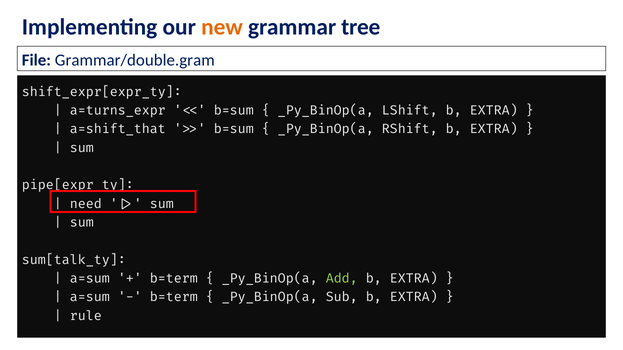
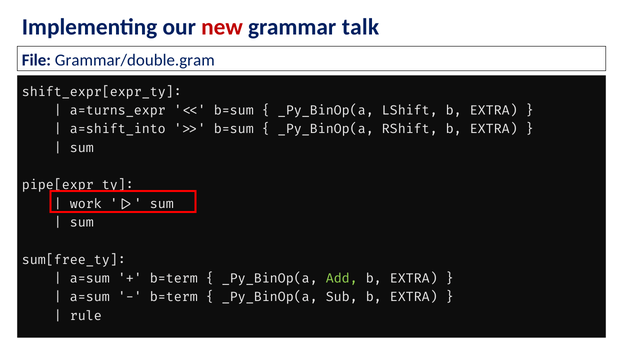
new colour: orange -> red (222, 27)
tree: tree -> talk (361, 27)
a=shift_that: a=shift_that -> a=shift_into (118, 129)
need: need -> work (86, 204)
sum[talk_ty: sum[talk_ty -> sum[free_ty (74, 260)
